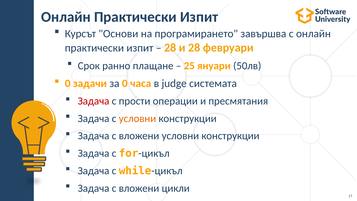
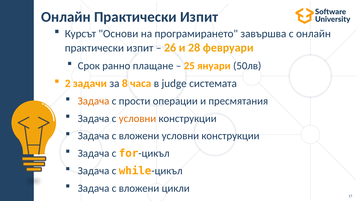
28: 28 -> 26 (170, 48)
0: 0 -> 2 (68, 83)
за 0: 0 -> 8 (125, 83)
Задача colour: red -> orange (94, 101)
